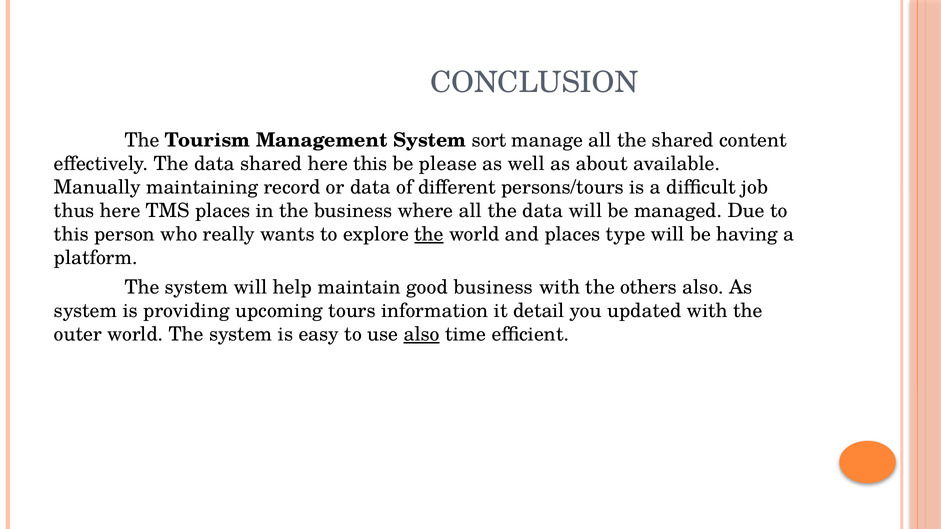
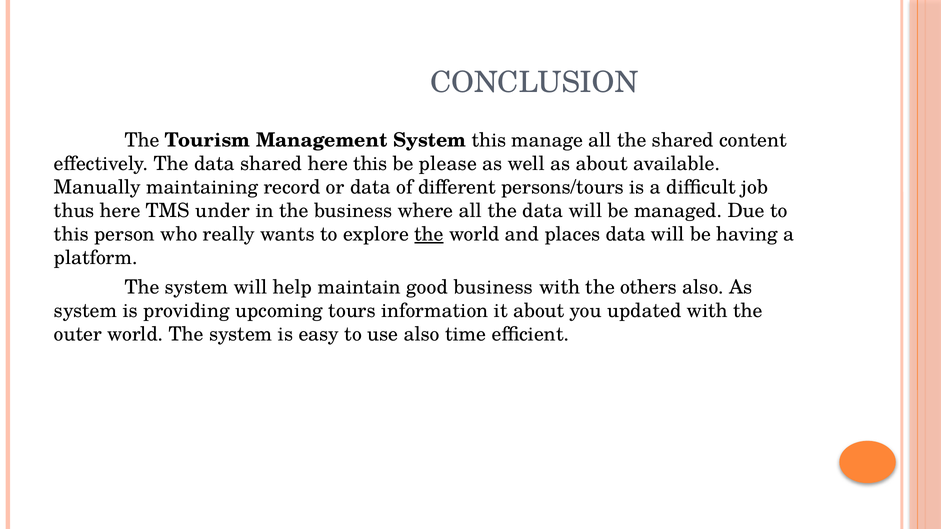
System sort: sort -> this (489, 140)
TMS places: places -> under (223, 211)
places type: type -> data (626, 234)
it detail: detail -> about (539, 311)
also underline: present -> none (422, 335)
